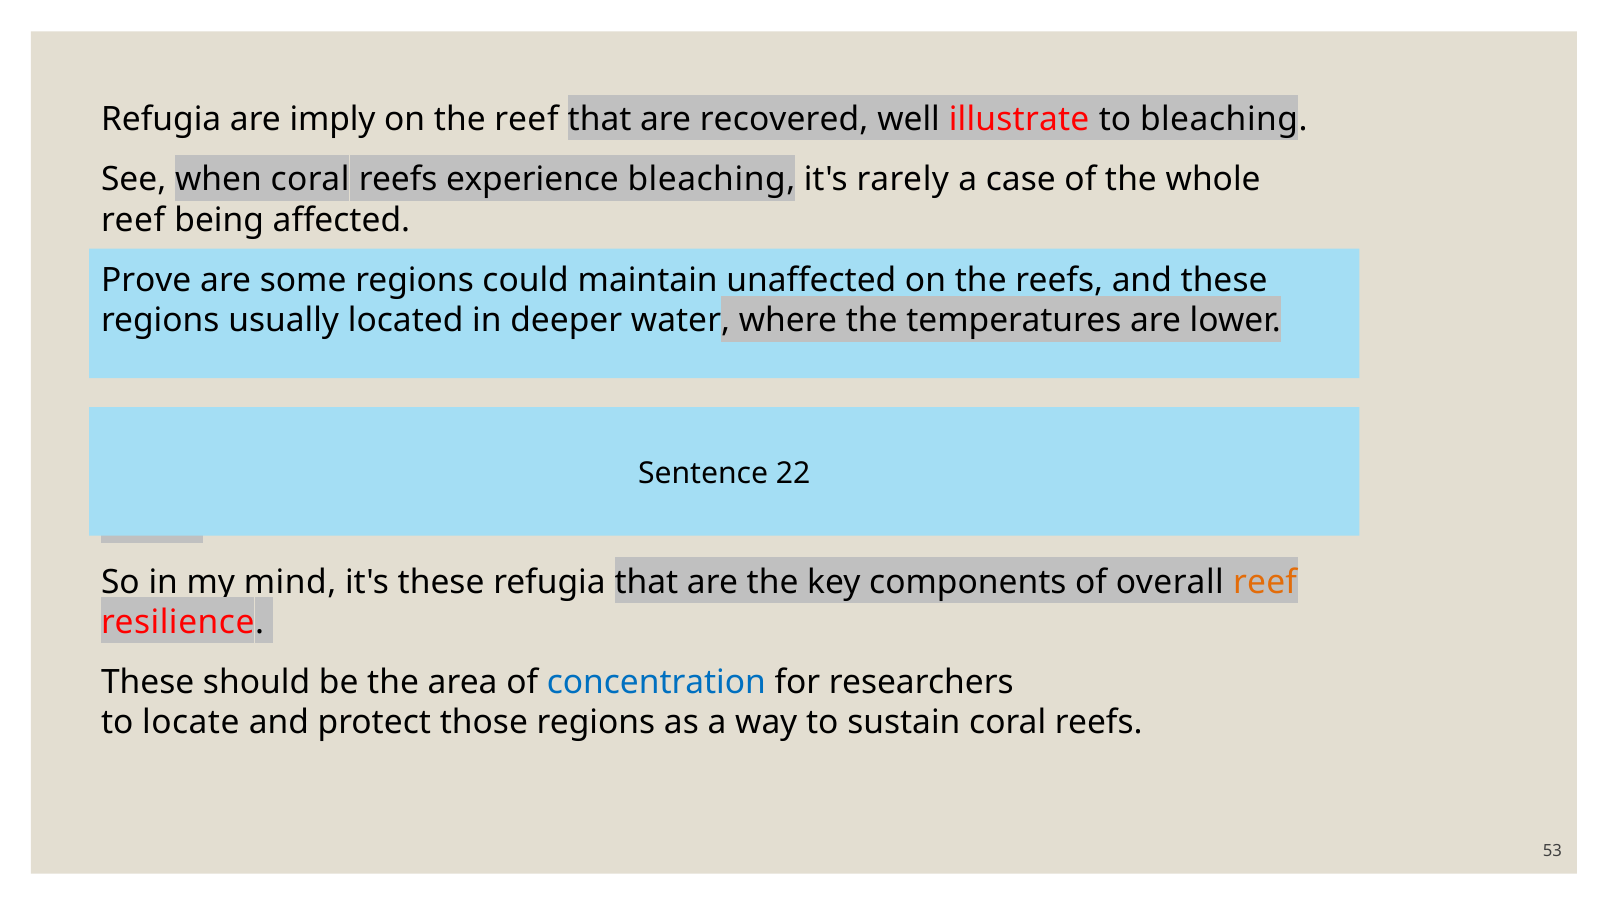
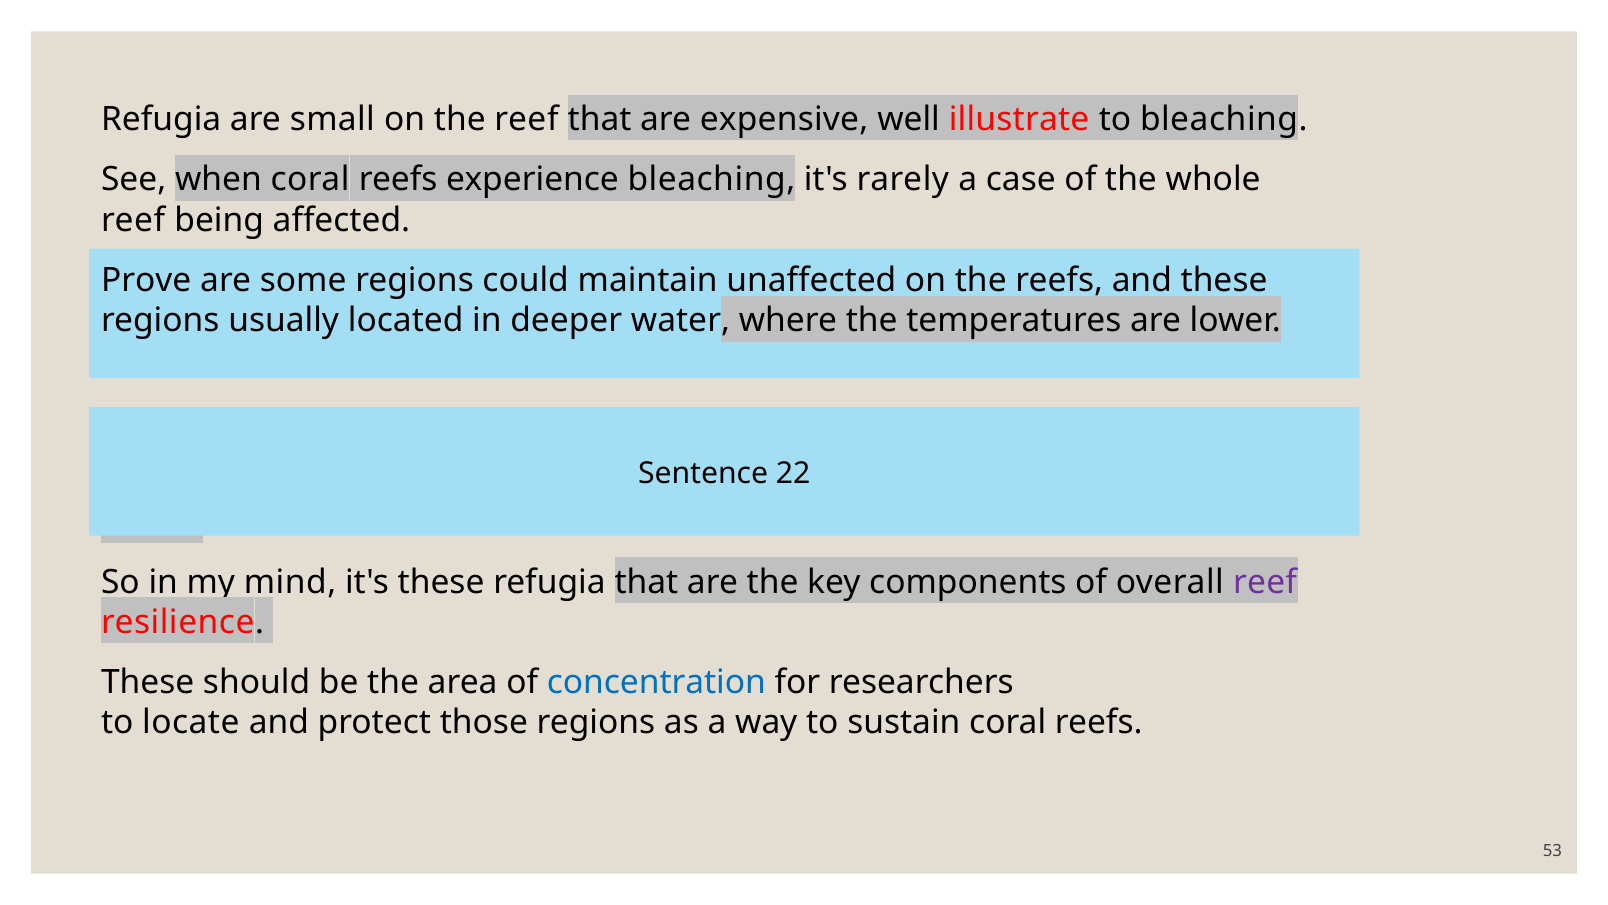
imply: imply -> small (332, 119)
recovered: recovered -> expensive (784, 119)
reef colour: orange -> purple (1265, 582)
